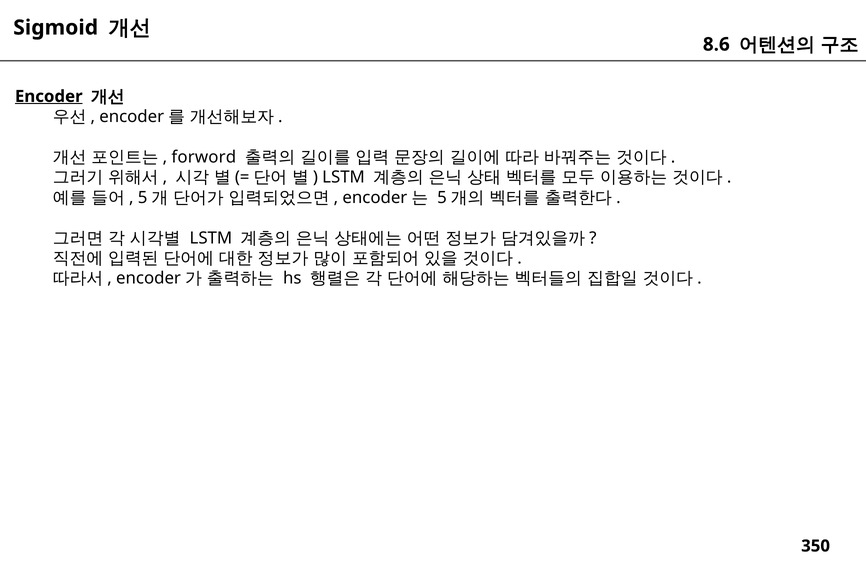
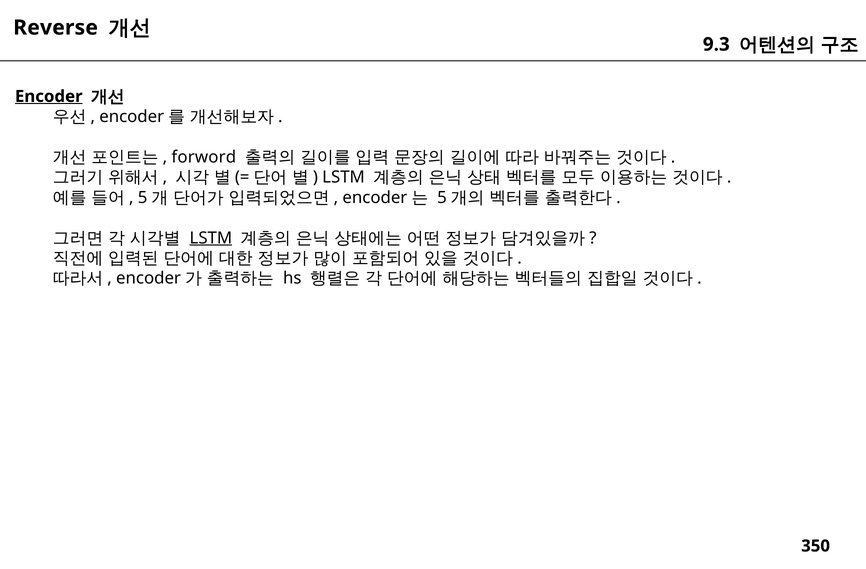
Sigmoid: Sigmoid -> Reverse (56, 28)
8.6: 8.6 -> 9.3 (716, 44)
LSTM underline: none -> present (211, 238)
